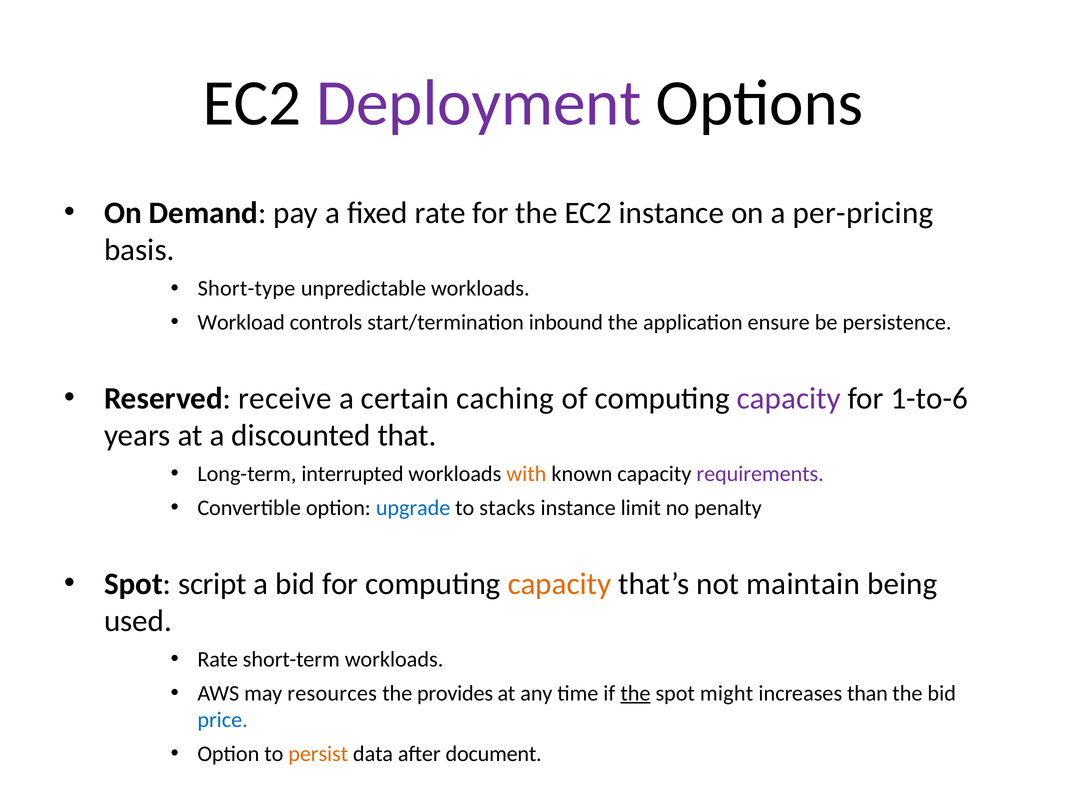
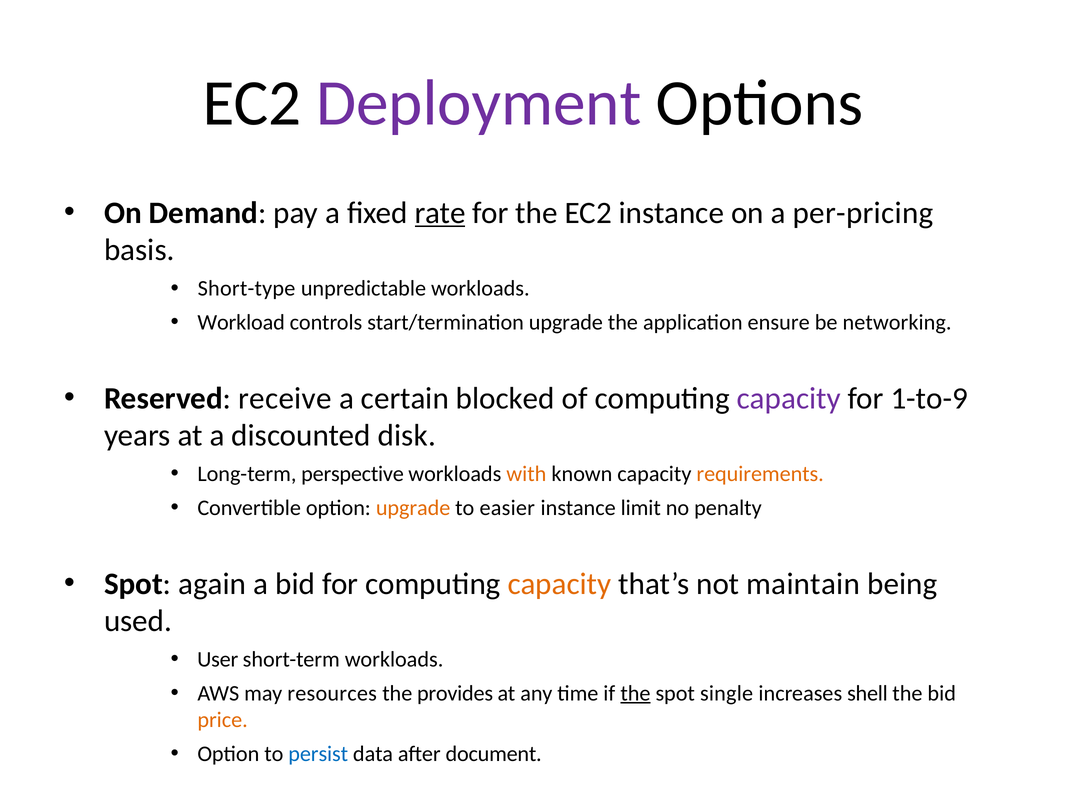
rate underline: none -> present (440, 213)
start/termination inbound: inbound -> upgrade (566, 323)
persistence: persistence -> networking (897, 323)
caching: caching -> blocked (505, 398)
1-to-6: 1-to-6 -> 1-to-9 (929, 398)
that: that -> disk (407, 436)
interrupted: interrupted -> perspective (353, 474)
requirements colour: purple -> orange (760, 474)
upgrade colour: blue -> orange (413, 508)
stacks: stacks -> easier (507, 508)
script: script -> again (212, 584)
Rate: Rate -> User (218, 660)
might: might -> single (727, 694)
than: than -> shell (867, 694)
price colour: blue -> orange (223, 720)
persist colour: orange -> blue (318, 754)
